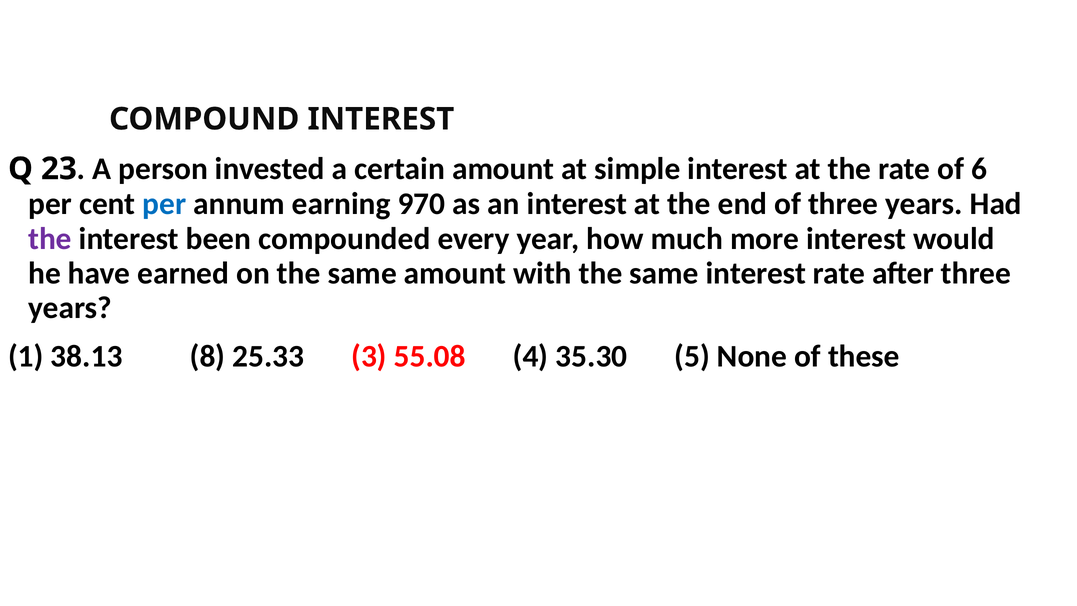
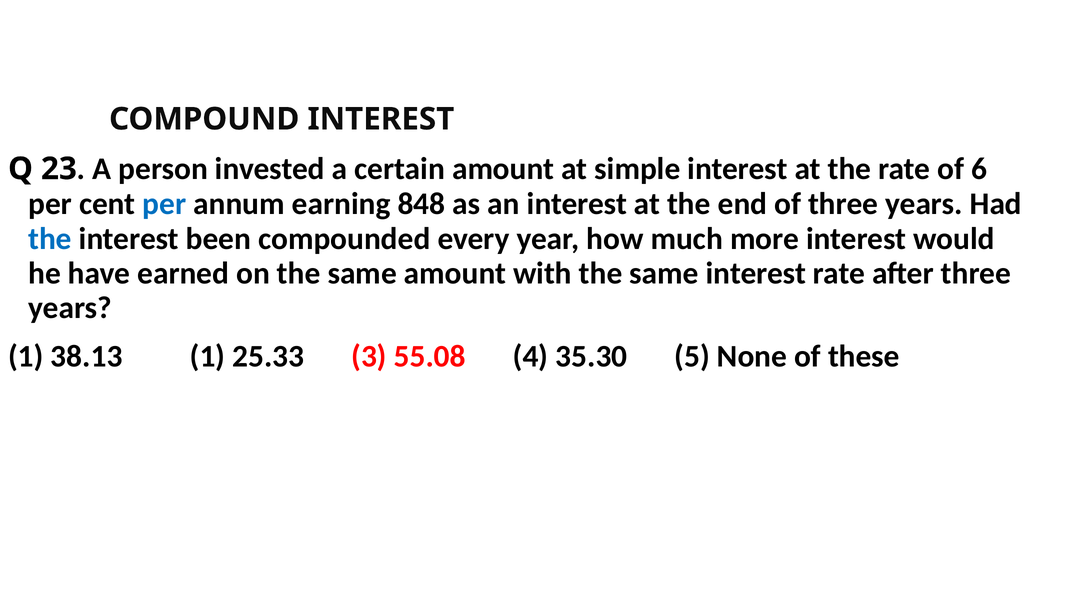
970: 970 -> 848 (421, 204)
the colour: purple -> blue (50, 239)
38.13 8: 8 -> 1 (208, 356)
